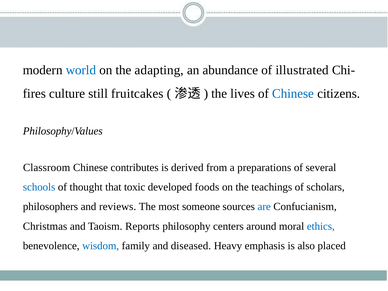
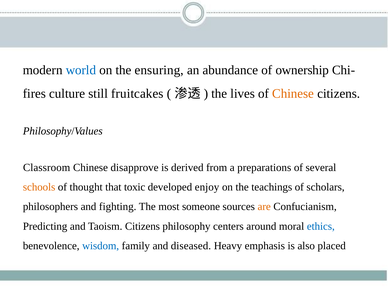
adapting: adapting -> ensuring (159, 70)
illustrated: illustrated -> ownership (302, 70)
Chinese colour: blue -> orange (293, 93)
contributes: contributes -> disapprove (135, 167)
schools colour: blue -> orange (39, 187)
foods: foods -> enjoy (207, 187)
reviews: reviews -> fighting (118, 206)
are colour: blue -> orange (264, 206)
Christmas: Christmas -> Predicting (45, 226)
Taoism Reports: Reports -> Citizens (142, 226)
